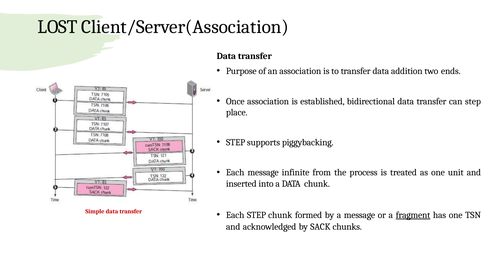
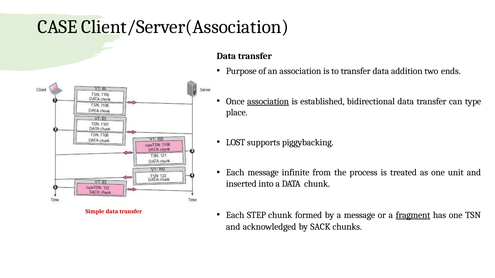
LOST: LOST -> CASE (57, 27)
association underline: none -> present (268, 101)
can step: step -> type (473, 101)
STEP: STEP -> LOST (236, 143)
